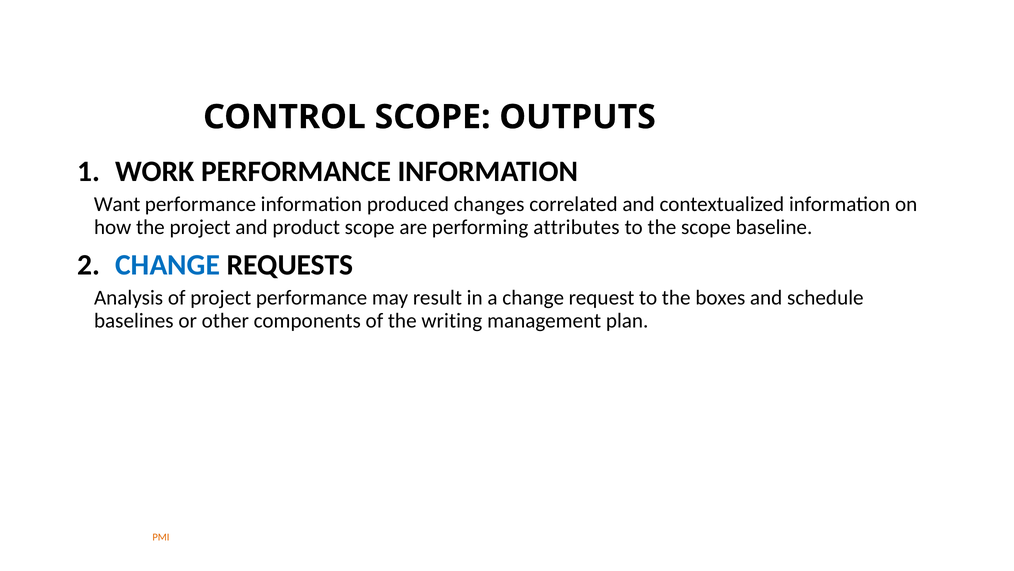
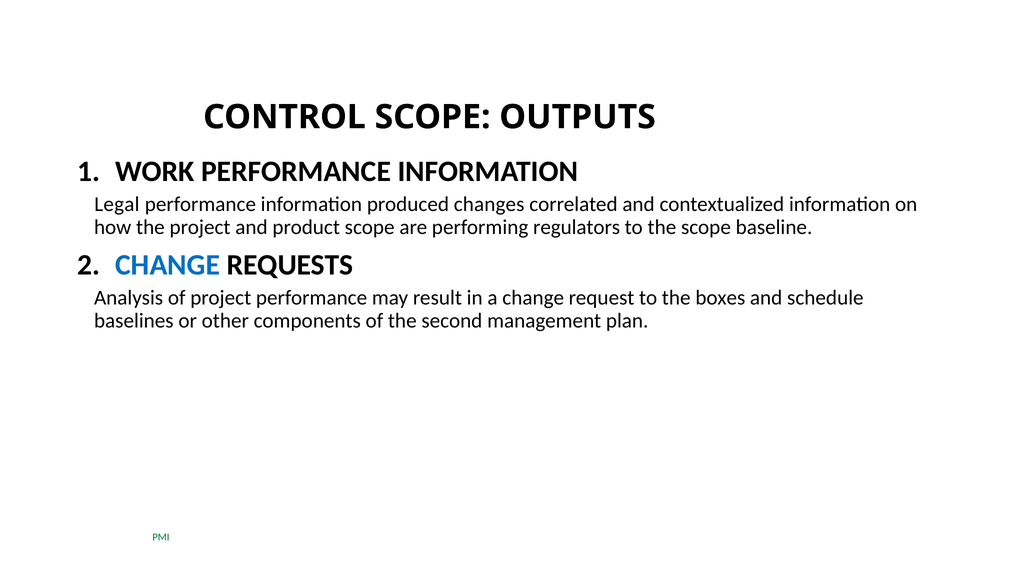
Want: Want -> Legal (117, 204)
attributes: attributes -> regulators (577, 227)
writing: writing -> second (452, 320)
PMI colour: orange -> green (161, 537)
